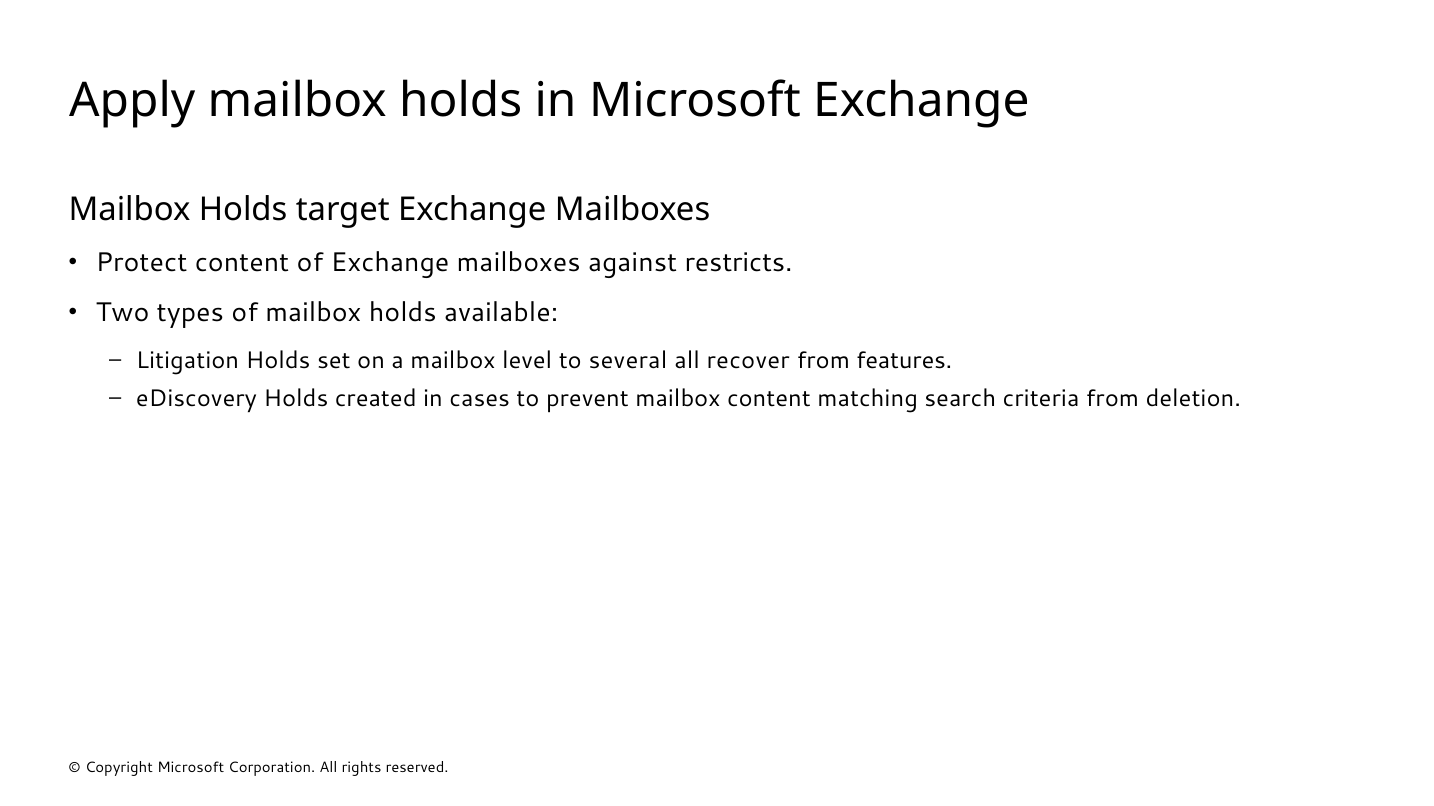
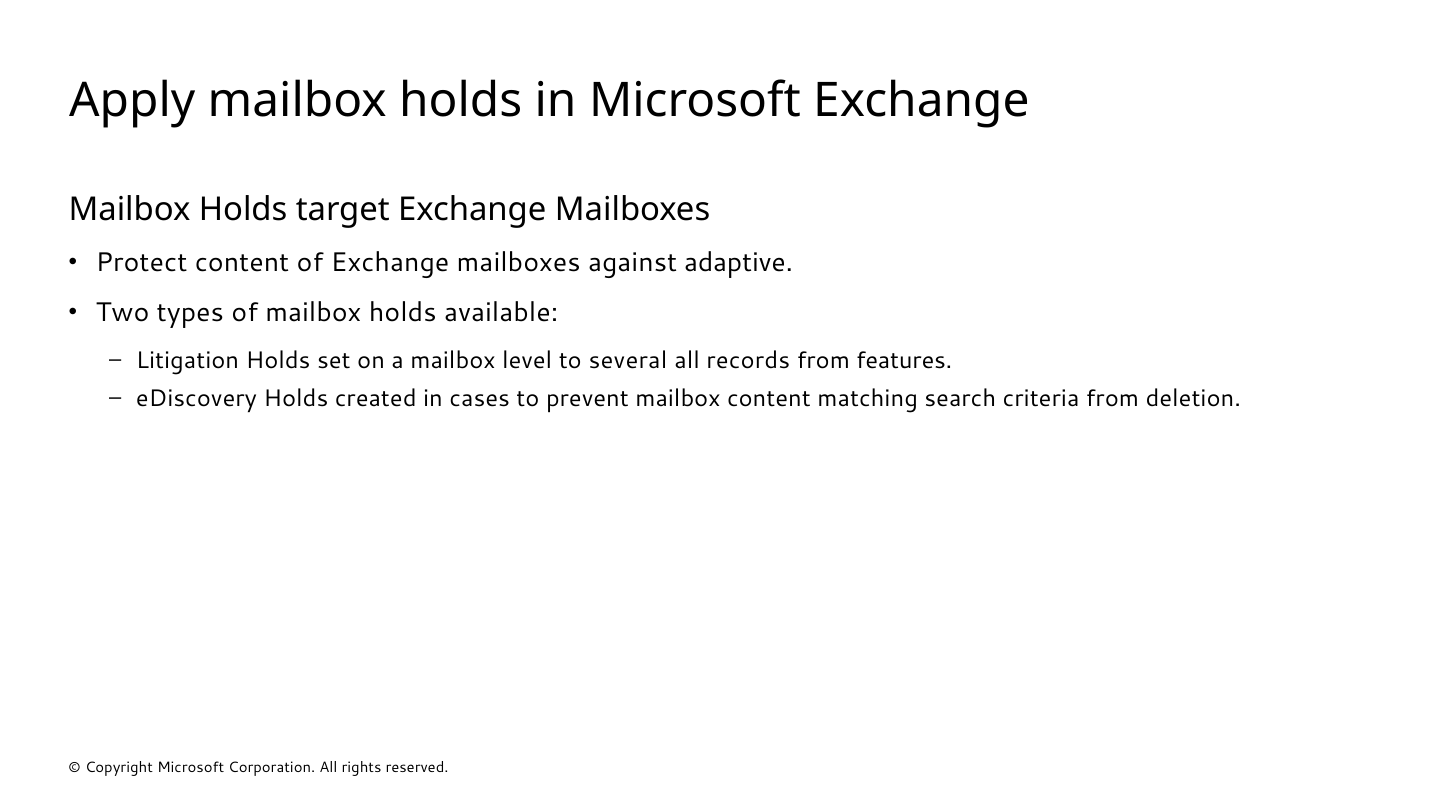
restricts: restricts -> adaptive (739, 263)
recover: recover -> records (748, 361)
